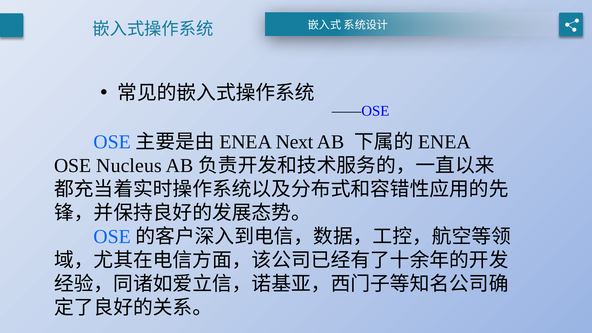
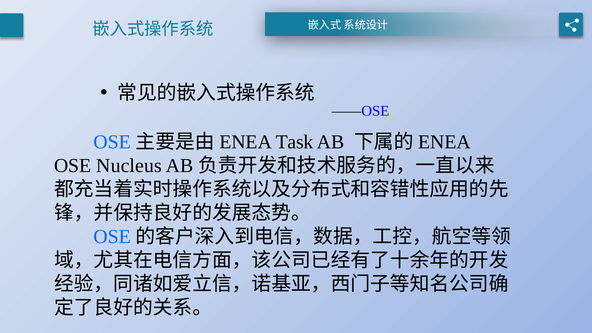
Next: Next -> Task (295, 142)
